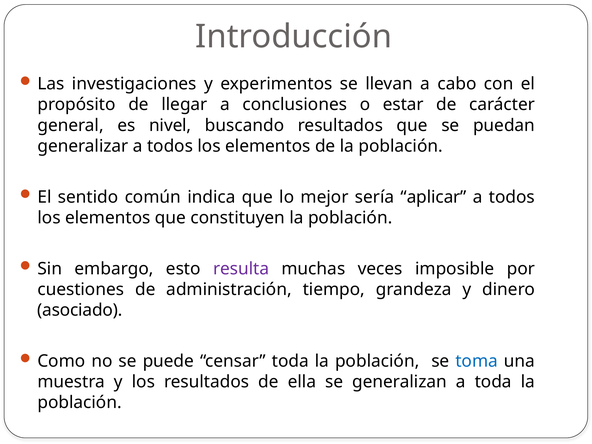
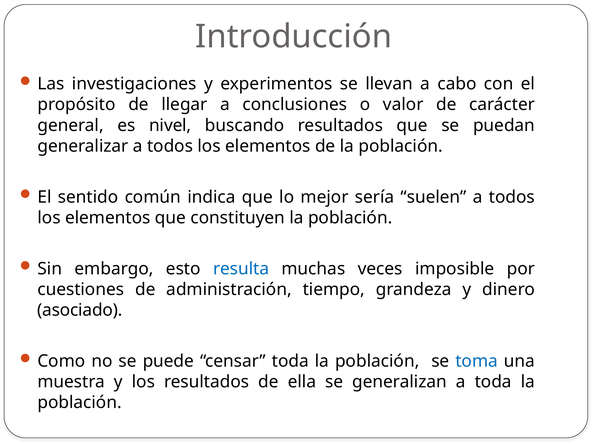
estar: estar -> valor (403, 105)
aplicar: aplicar -> suelen (434, 197)
resulta colour: purple -> blue (241, 269)
